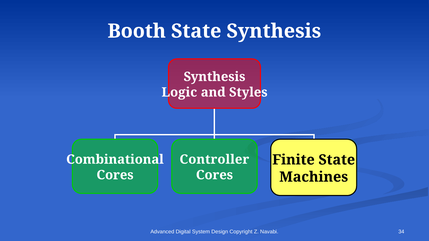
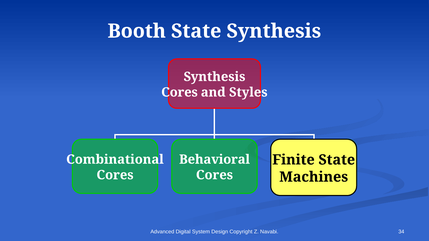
Logic: Logic -> Cores (179, 92)
Controller: Controller -> Behavioral (215, 160)
